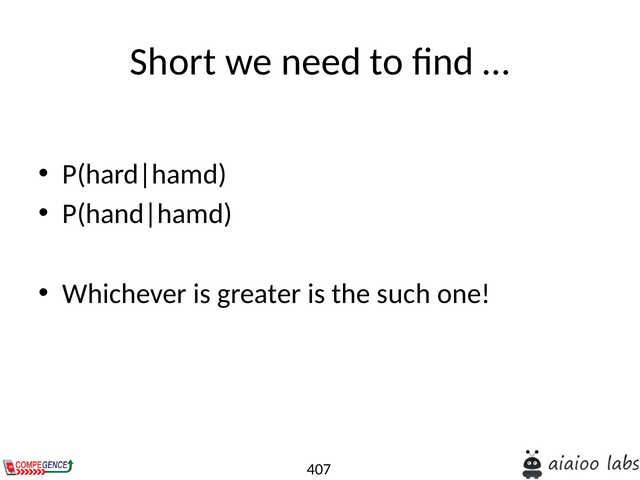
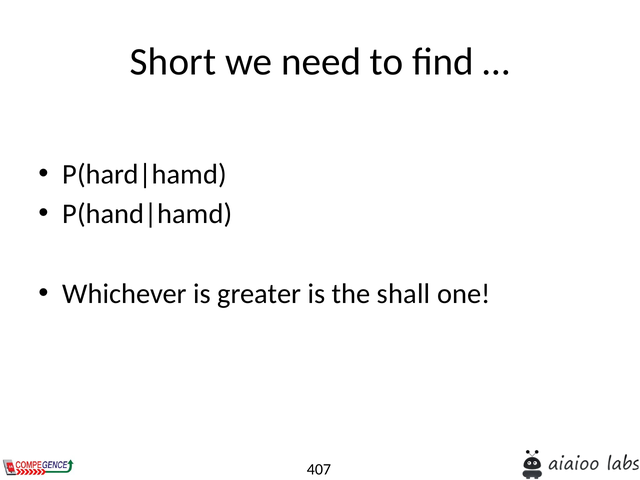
such: such -> shall (404, 294)
